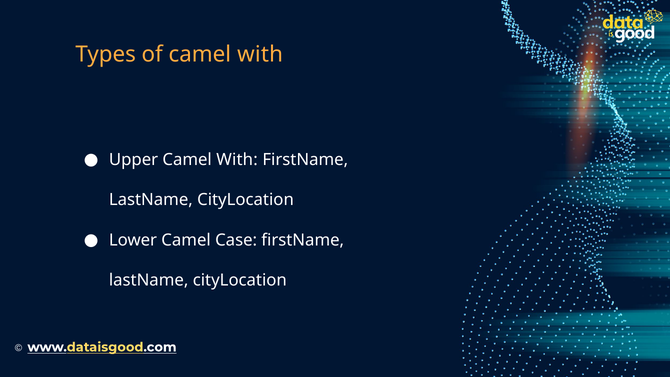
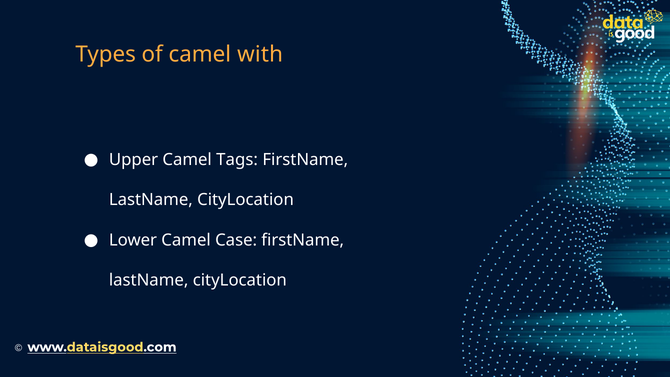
Upper Camel With: With -> Tags (237, 160)
